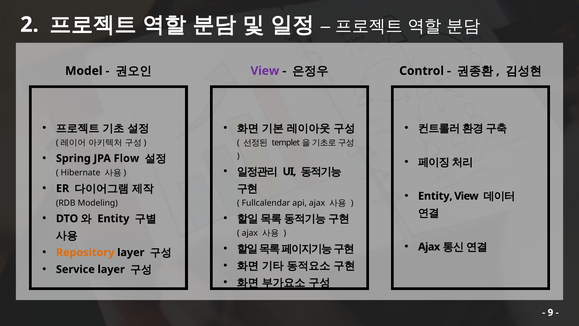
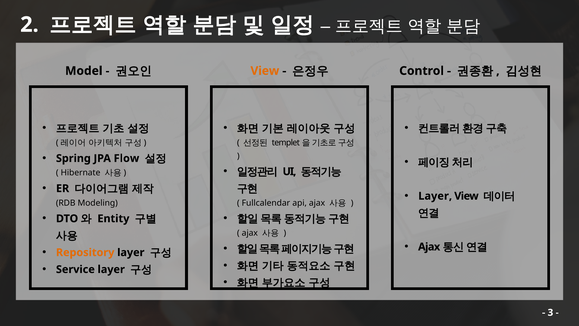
View colour: purple -> orange (265, 71)
Entity: Entity -> Layer (435, 196)
9: 9 -> 3 (550, 312)
